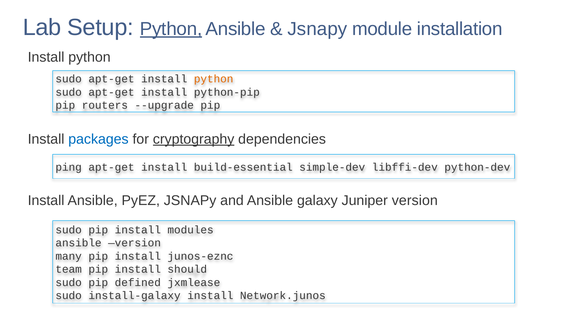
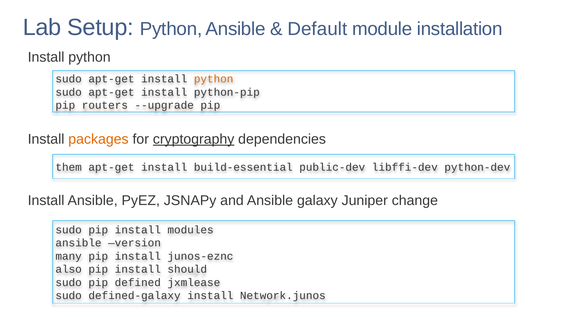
Python underline: present -> none (171, 29)
Jsnapy: Jsnapy -> Default (317, 29)
packages colour: blue -> orange (98, 139)
ping: ping -> them (69, 167)
simple-dev: simple-dev -> public-dev (332, 167)
version: version -> change (415, 201)
team: team -> also (69, 269)
install-galaxy: install-galaxy -> defined-galaxy (135, 296)
